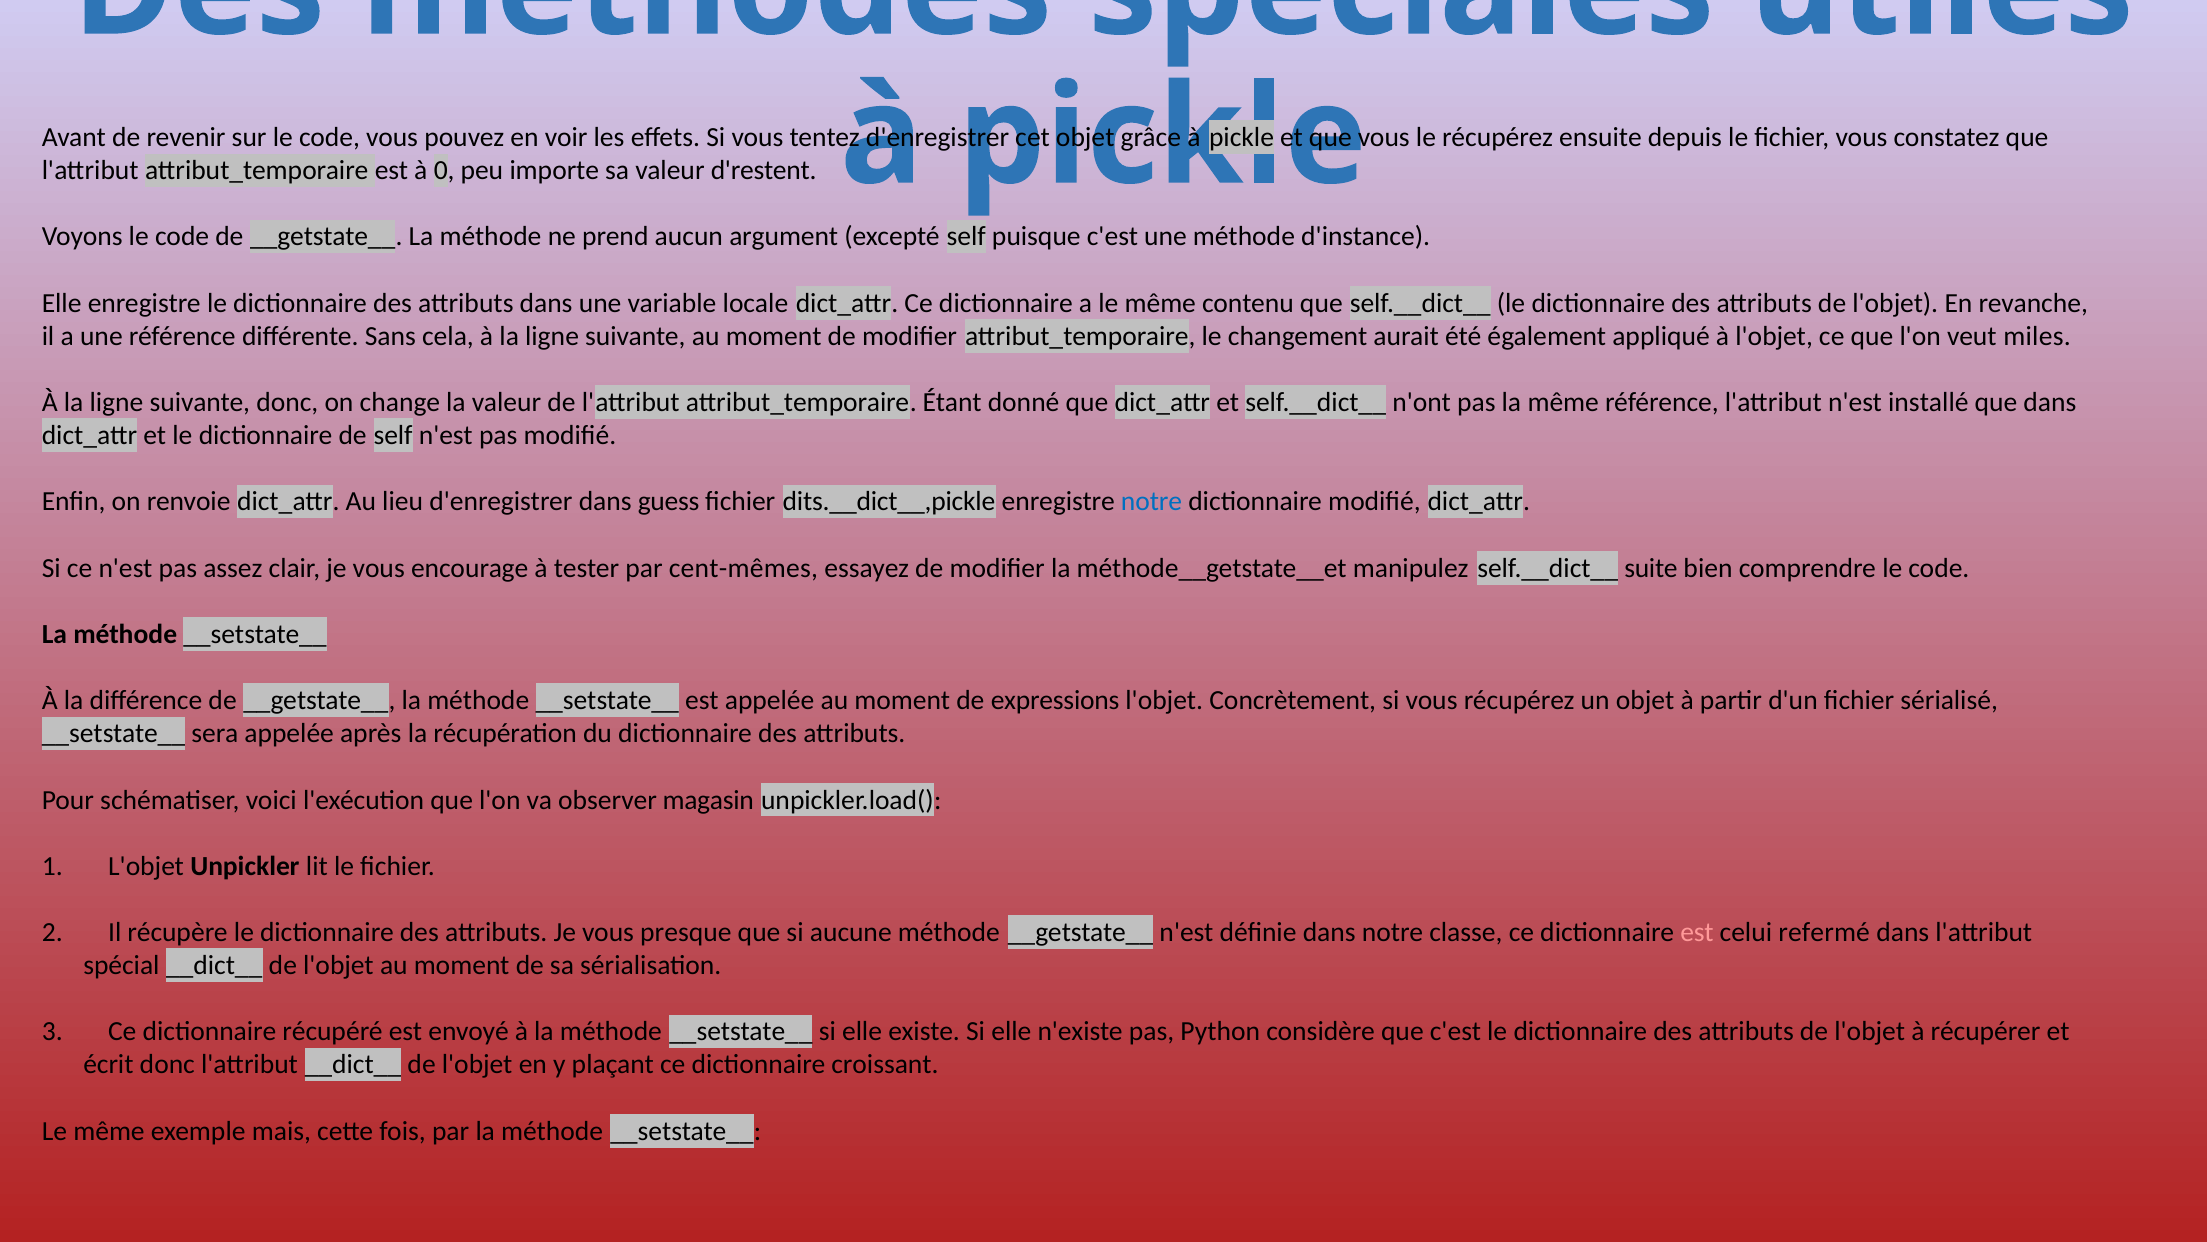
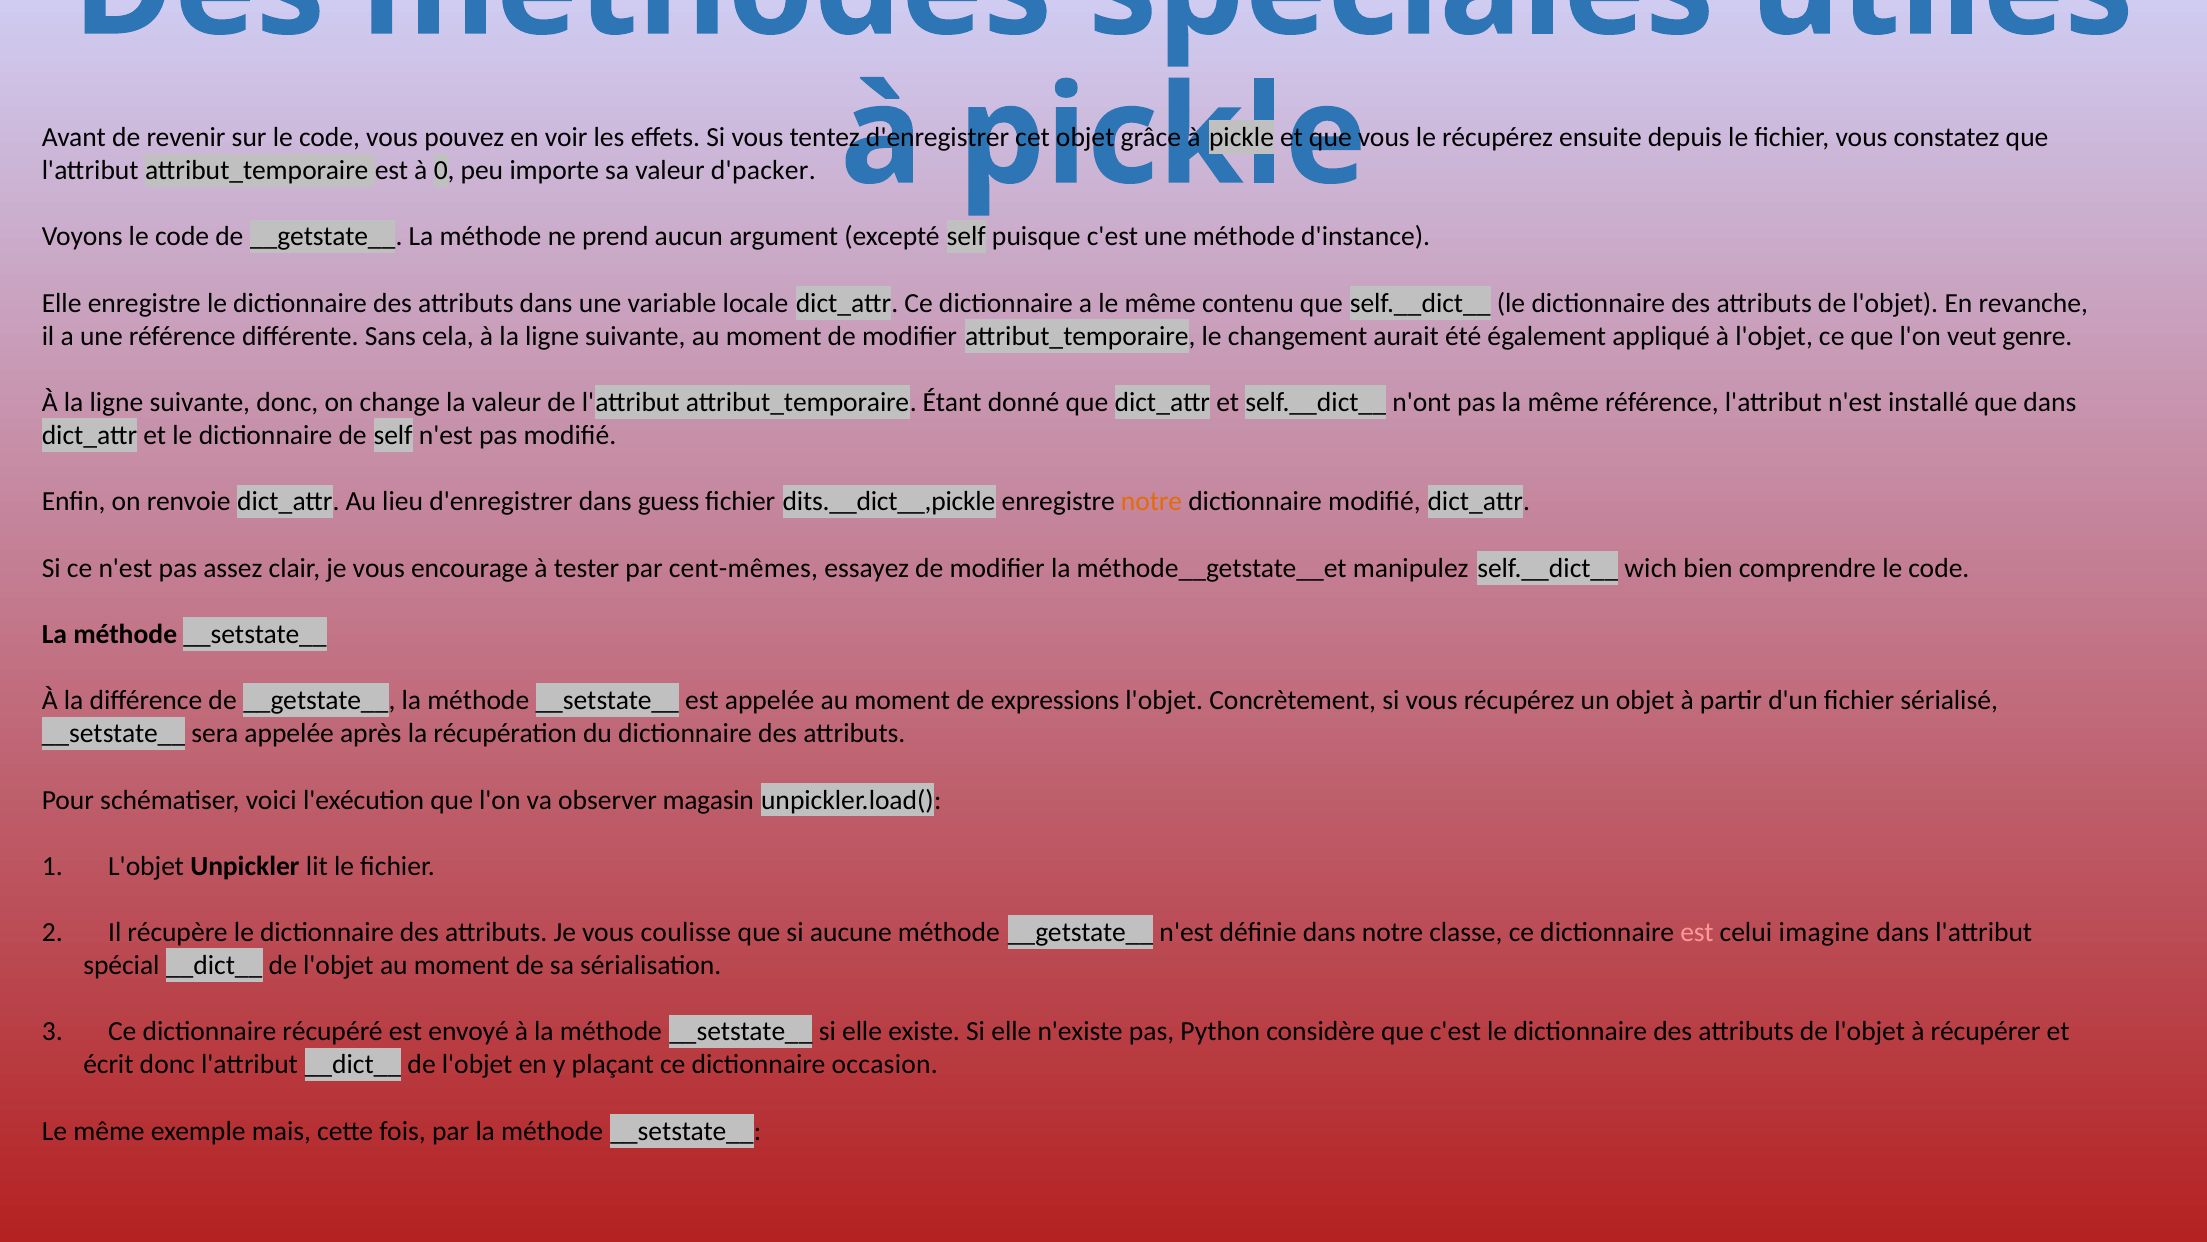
d'restent: d'restent -> d'packer (763, 171)
miles: miles -> genre (2037, 336)
notre colour: blue -> orange (1152, 502)
suite: suite -> wich (1651, 568)
presque: presque -> coulisse (686, 932)
refermé: refermé -> imagine (1824, 932)
croissant: croissant -> occasion (885, 1064)
